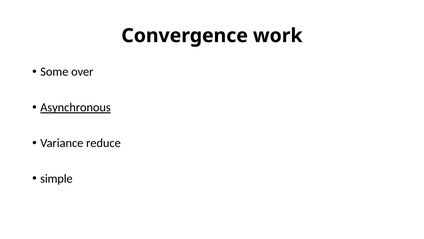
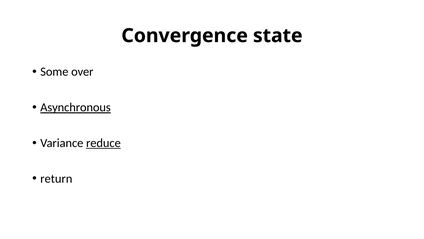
work: work -> state (278, 36)
reduce underline: none -> present (103, 143)
simple: simple -> return (56, 178)
